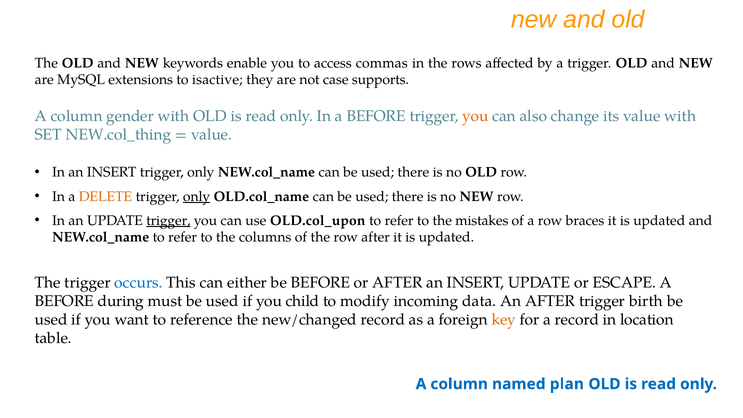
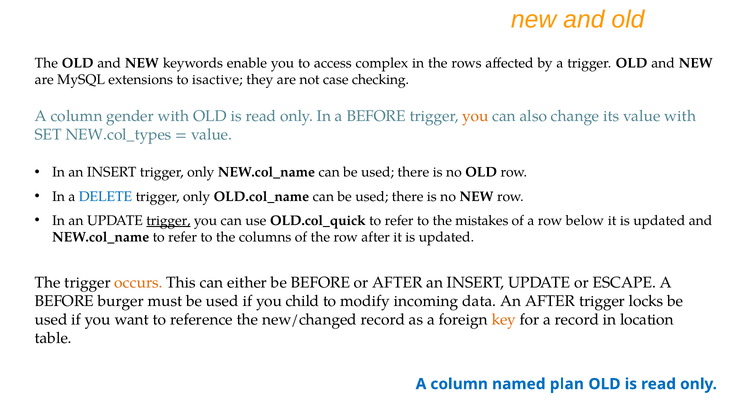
commas: commas -> complex (382, 63)
supports: supports -> checking (380, 80)
NEW.col_thing: NEW.col_thing -> NEW.col_types (119, 135)
DELETE colour: orange -> blue (105, 196)
only underline: present -> none (197, 196)
OLD.col_upon: OLD.col_upon -> OLD.col_quick (318, 221)
braces: braces -> below (585, 221)
occurs colour: blue -> orange (139, 282)
during: during -> burger (121, 301)
birth: birth -> locks (646, 301)
